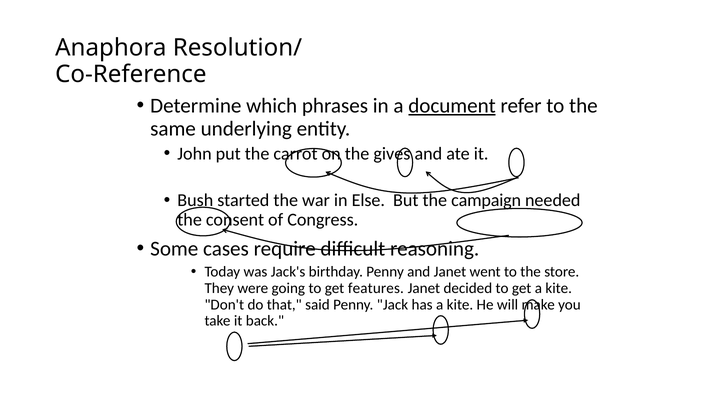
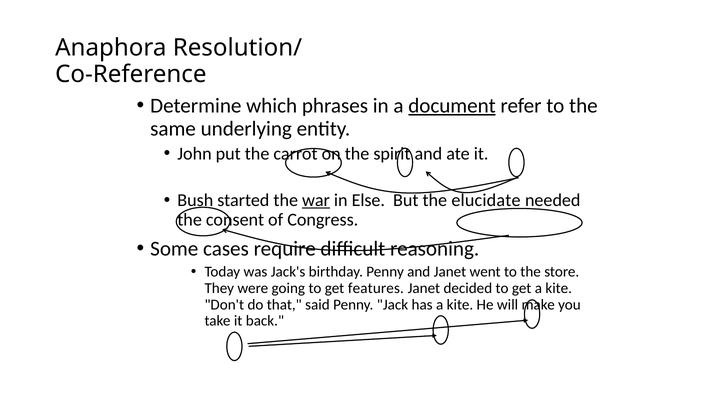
gives: gives -> spirit (392, 153)
war underline: none -> present (316, 200)
campaign: campaign -> elucidate (486, 200)
